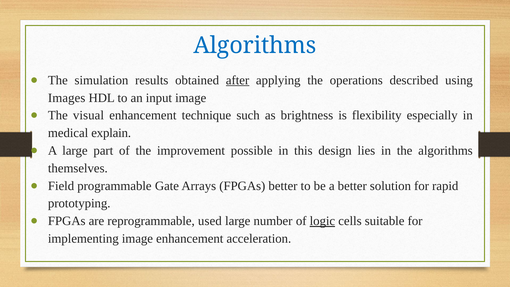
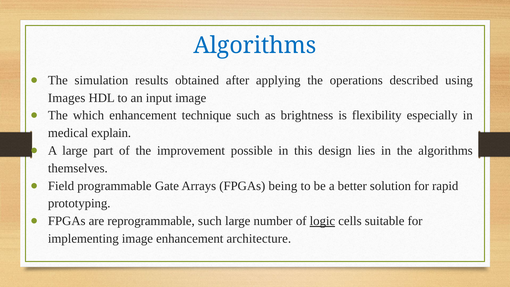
after underline: present -> none (238, 80)
visual: visual -> which (89, 115)
FPGAs better: better -> being (283, 186)
reprogrammable used: used -> such (210, 221)
acceleration: acceleration -> architecture (259, 239)
